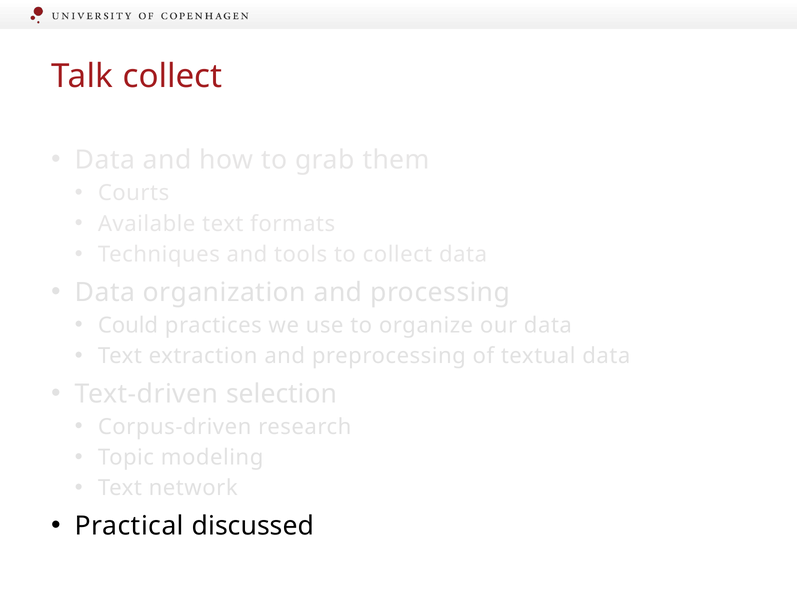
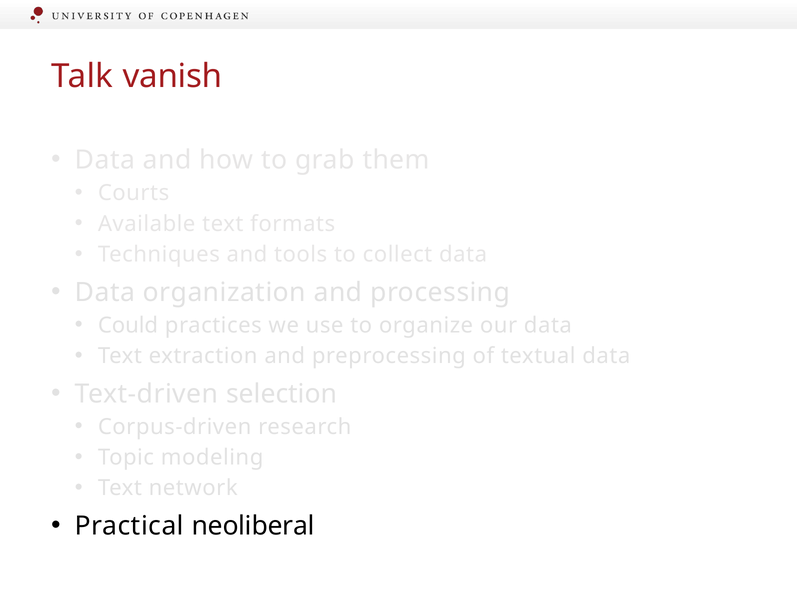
Talk collect: collect -> vanish (173, 76)
discussed: discussed -> neoliberal (253, 527)
